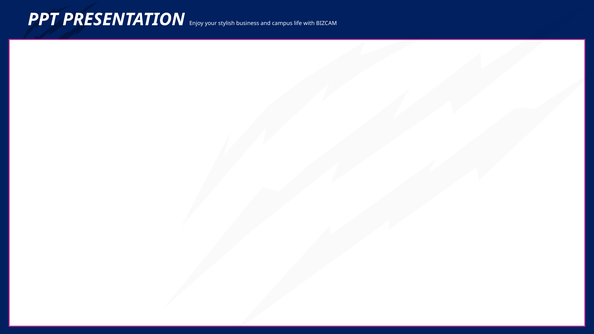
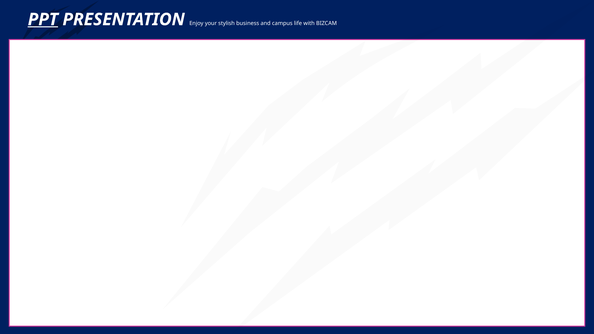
PPT underline: none -> present (43, 19)
